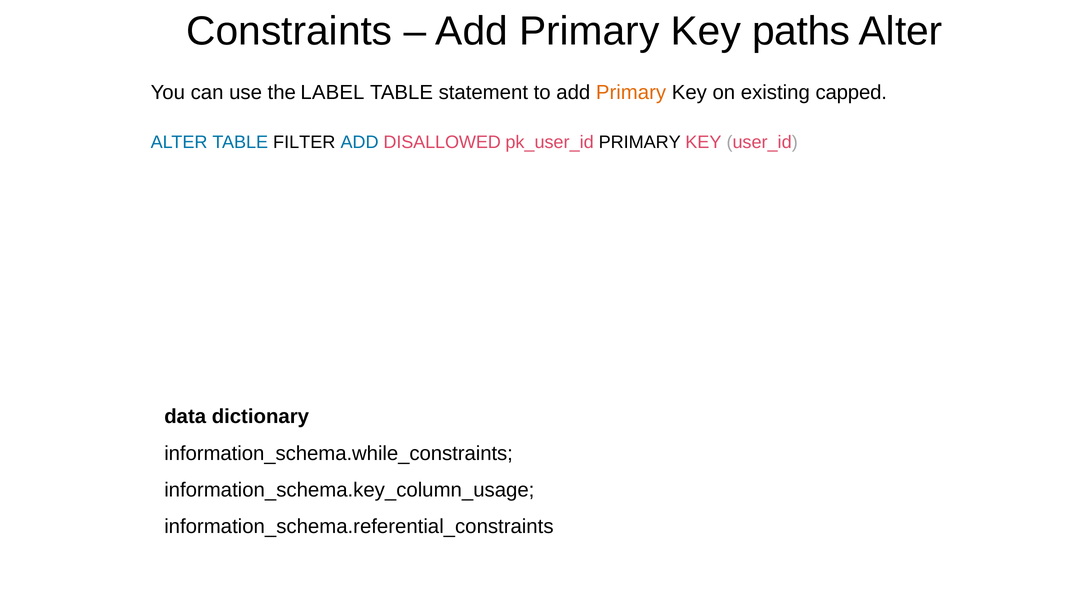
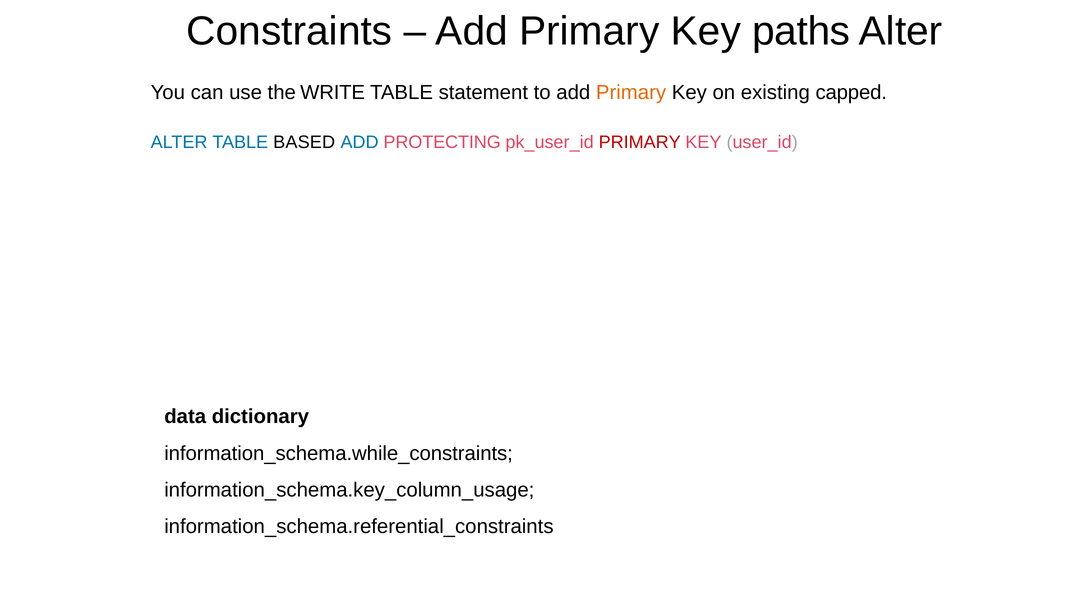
LABEL: LABEL -> WRITE (333, 92)
FILTER: FILTER -> BASED (304, 142)
DISALLOWED: DISALLOWED -> PROTECTING (442, 142)
PRIMARY colour: black -> red (640, 142)
